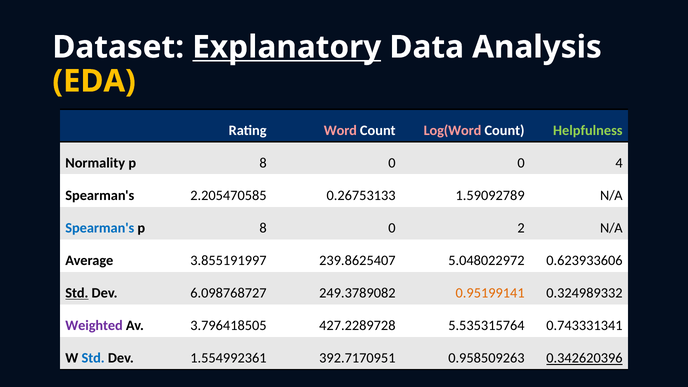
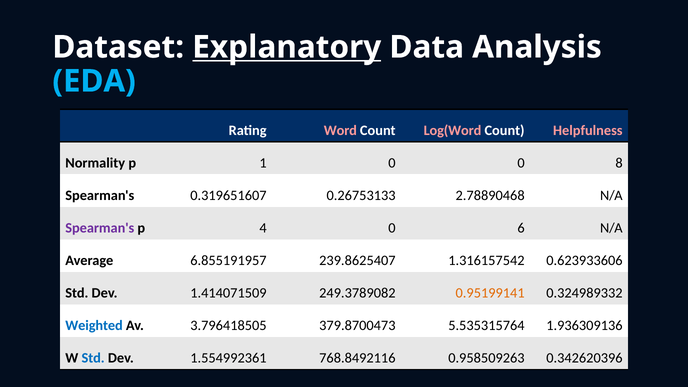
EDA colour: yellow -> light blue (94, 81)
Helpfulness colour: light green -> pink (588, 131)
Normality p 8: 8 -> 1 (263, 163)
4: 4 -> 8 (619, 163)
2.205470585: 2.205470585 -> 0.319651607 (228, 196)
1.59092789: 1.59092789 -> 2.78890468 (490, 196)
Spearman's colour: blue -> purple (100, 228)
8: 8 -> 4 (263, 228)
2: 2 -> 6 (521, 228)
3.855191997: 3.855191997 -> 6.855191957 (228, 261)
5.048022972: 5.048022972 -> 1.316157542 (486, 261)
Std underline: present -> none (77, 293)
6.098768727: 6.098768727 -> 1.414071509 (228, 293)
Weighted colour: purple -> blue (94, 326)
427.2289728: 427.2289728 -> 379.8700473 (357, 326)
0.743331341: 0.743331341 -> 1.936309136 (584, 326)
392.7170951: 392.7170951 -> 768.8492116 (357, 358)
0.342620396 underline: present -> none (584, 358)
